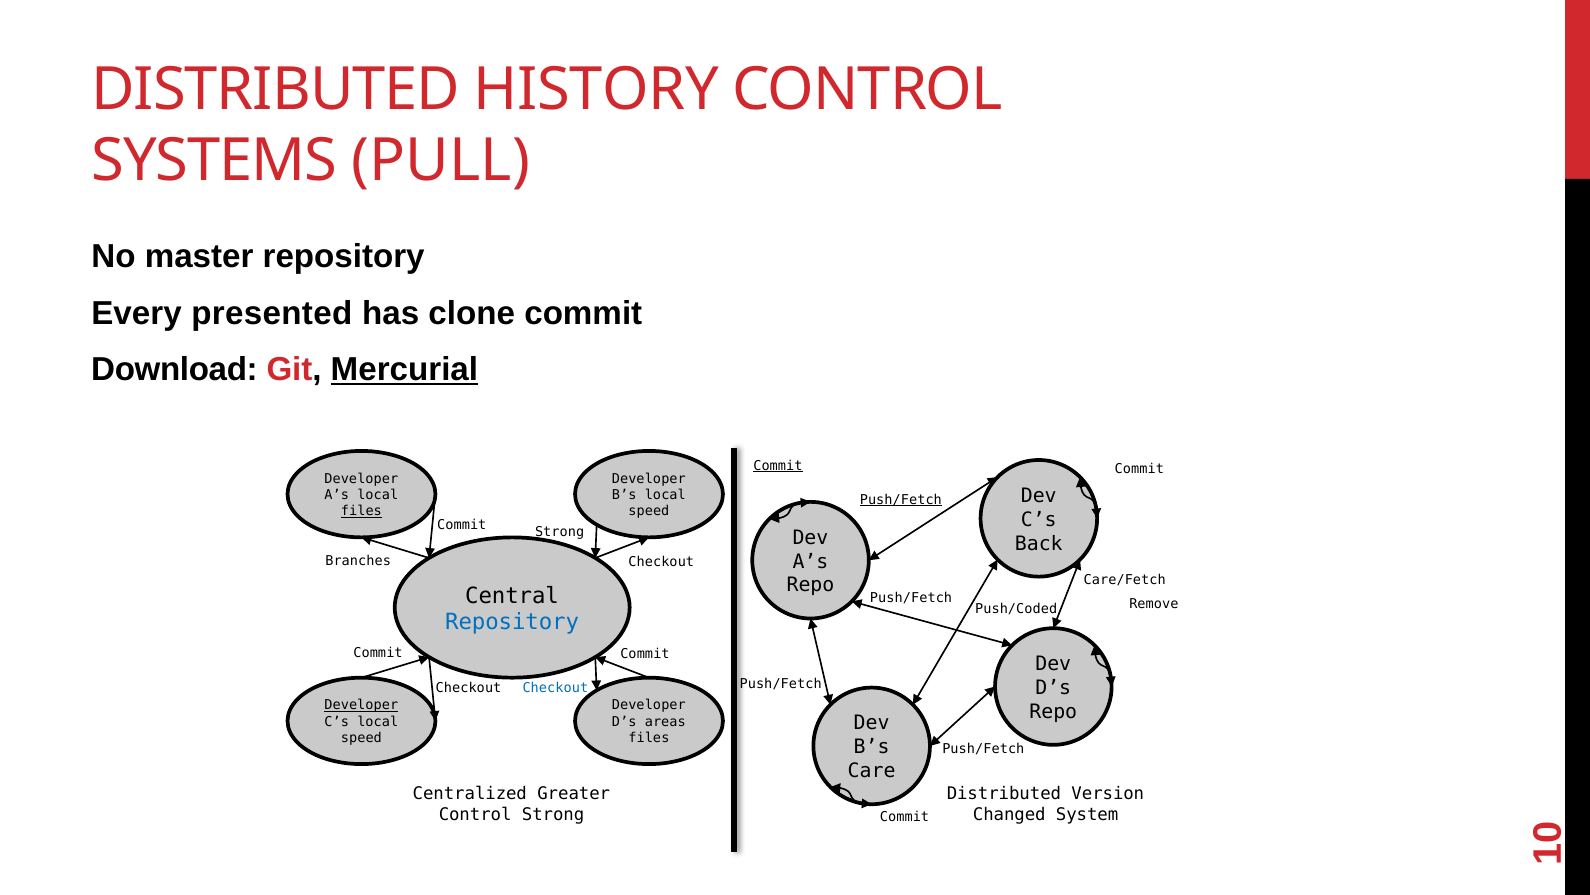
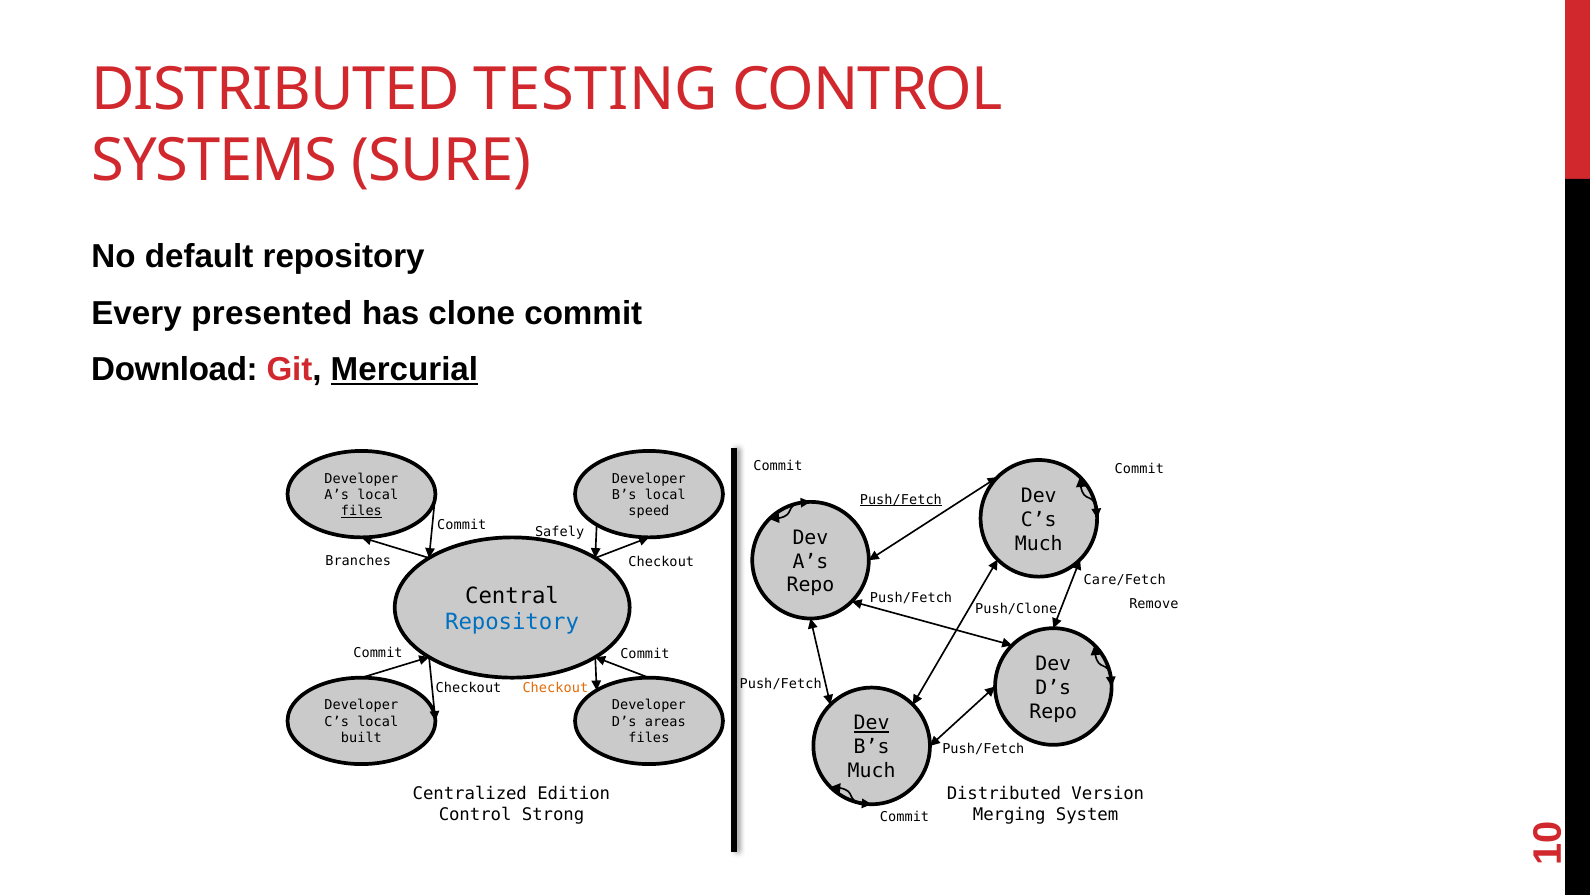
HISTORY: HISTORY -> TESTING (596, 90)
PULL: PULL -> SURE (441, 161)
master: master -> default (199, 257)
Commit underline: present -> none (778, 466)
Commit Strong: Strong -> Safely (560, 531)
Back: Back -> Much (1039, 543)
Push/Coded: Push/Coded -> Push/Clone (1016, 609)
Checkout colour: blue -> orange (555, 688)
Developer underline: present -> none (361, 705)
Dev underline: none -> present (872, 723)
speed: speed -> built (361, 738)
Care: Care -> Much (872, 771)
Greater: Greater -> Edition (574, 793)
Changed: Changed -> Merging (1009, 814)
